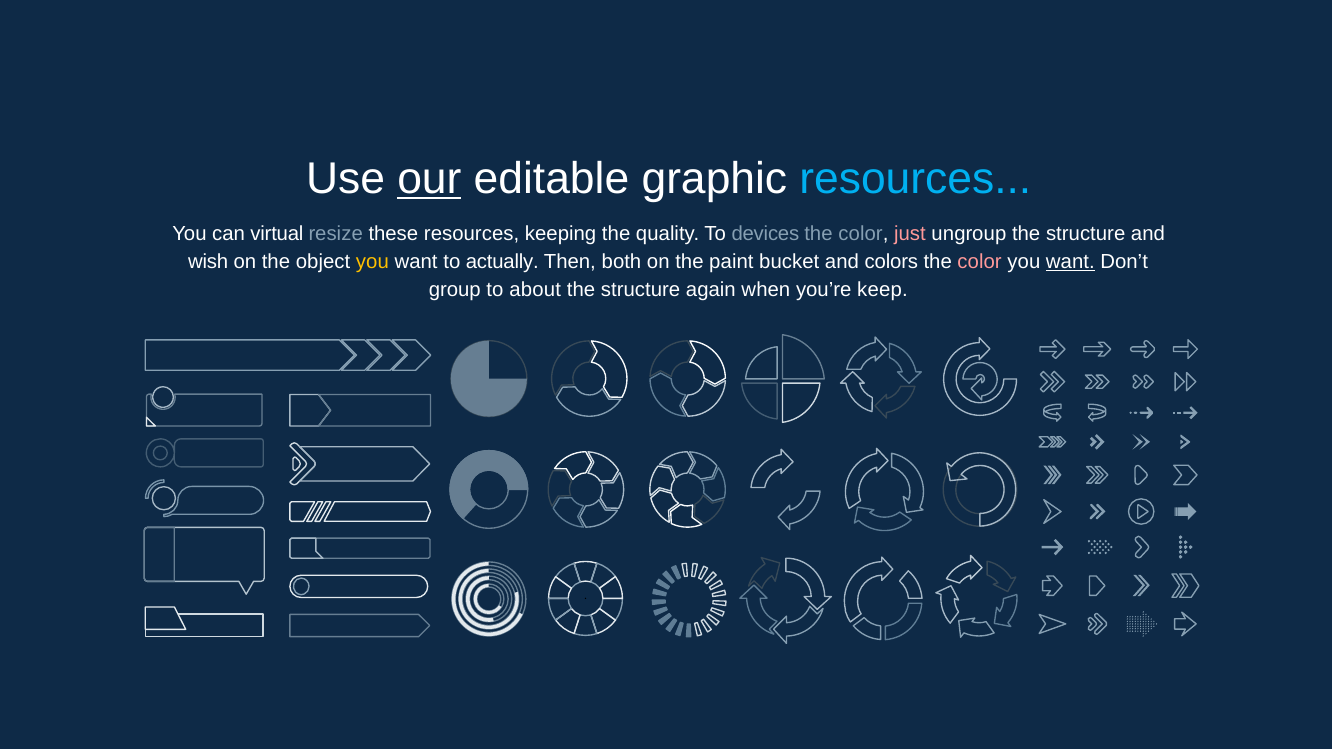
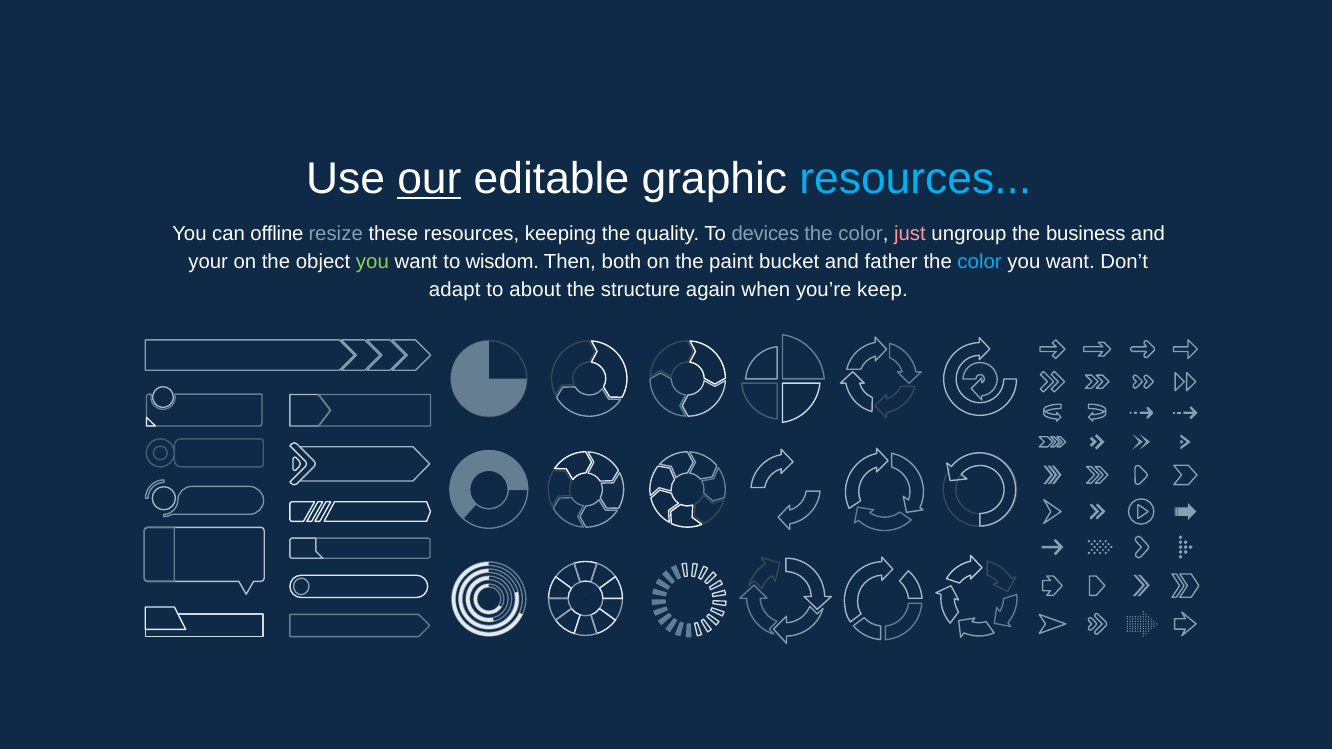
virtual: virtual -> offline (277, 234)
ungroup the structure: structure -> business (1086, 234)
wish: wish -> your (208, 262)
you colour: yellow -> light green (372, 262)
actually: actually -> wisdom (502, 262)
colors: colors -> father (891, 262)
color colour: pink -> light blue (980, 262)
want underline: present -> none (1070, 262)
group: group -> adapt (455, 290)
